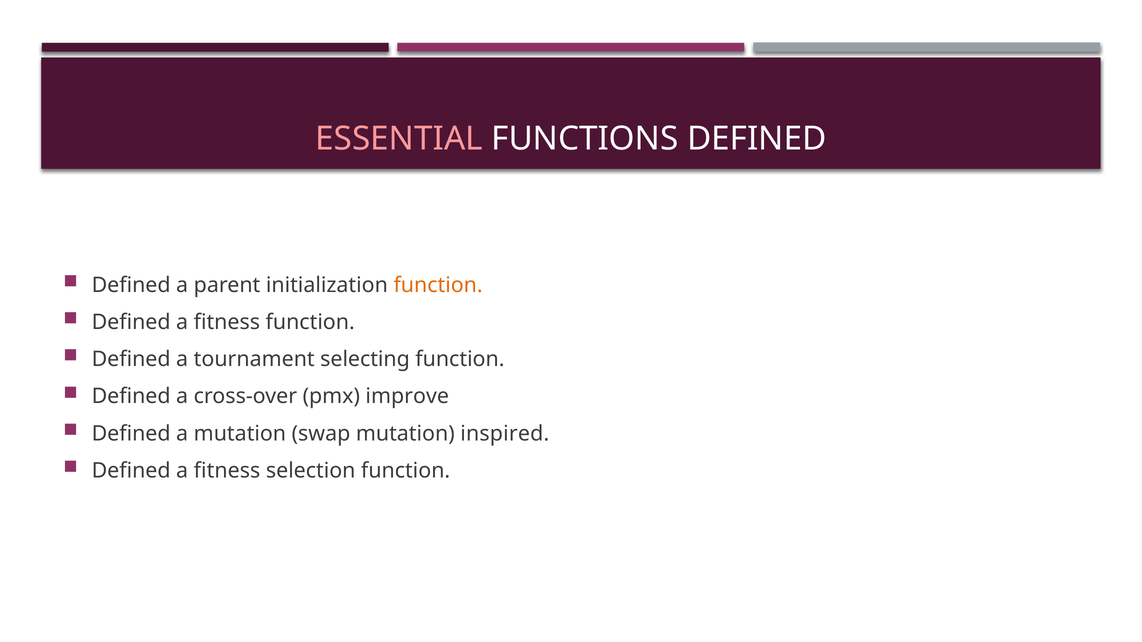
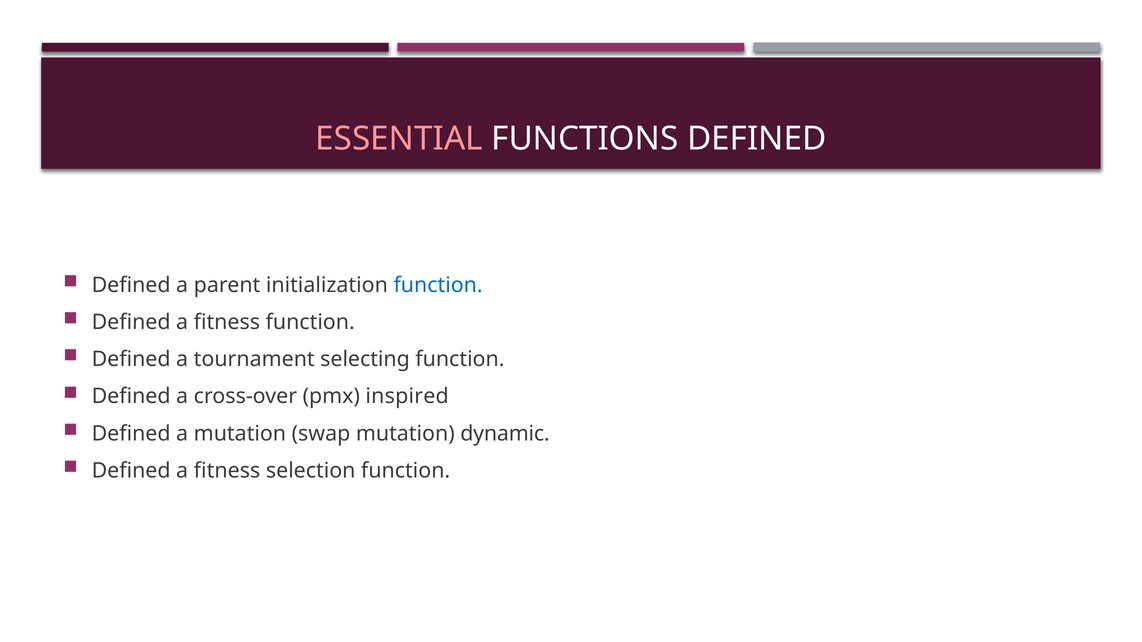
function colour: orange -> blue (438, 285)
improve: improve -> inspired (407, 397)
inspired: inspired -> dynamic (505, 434)
